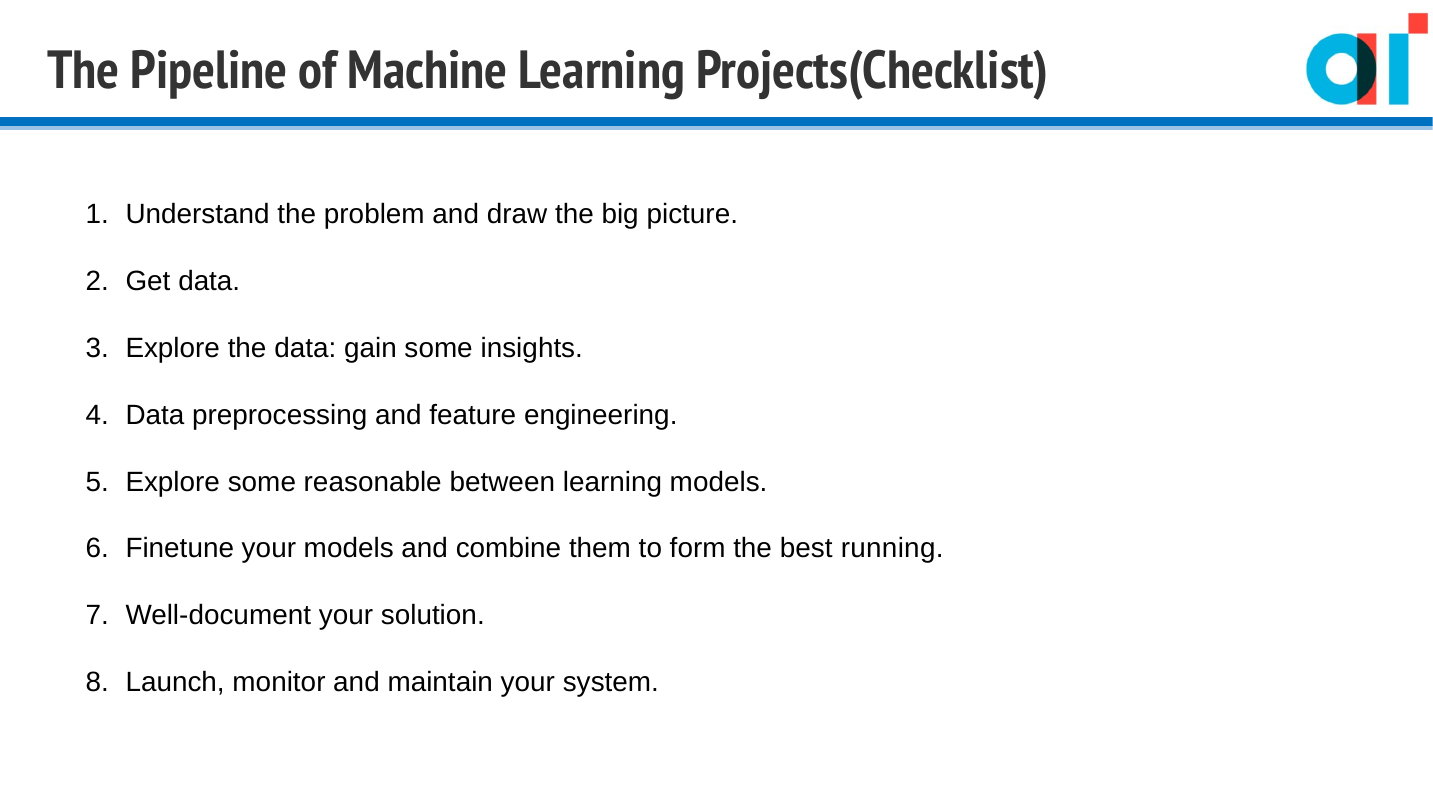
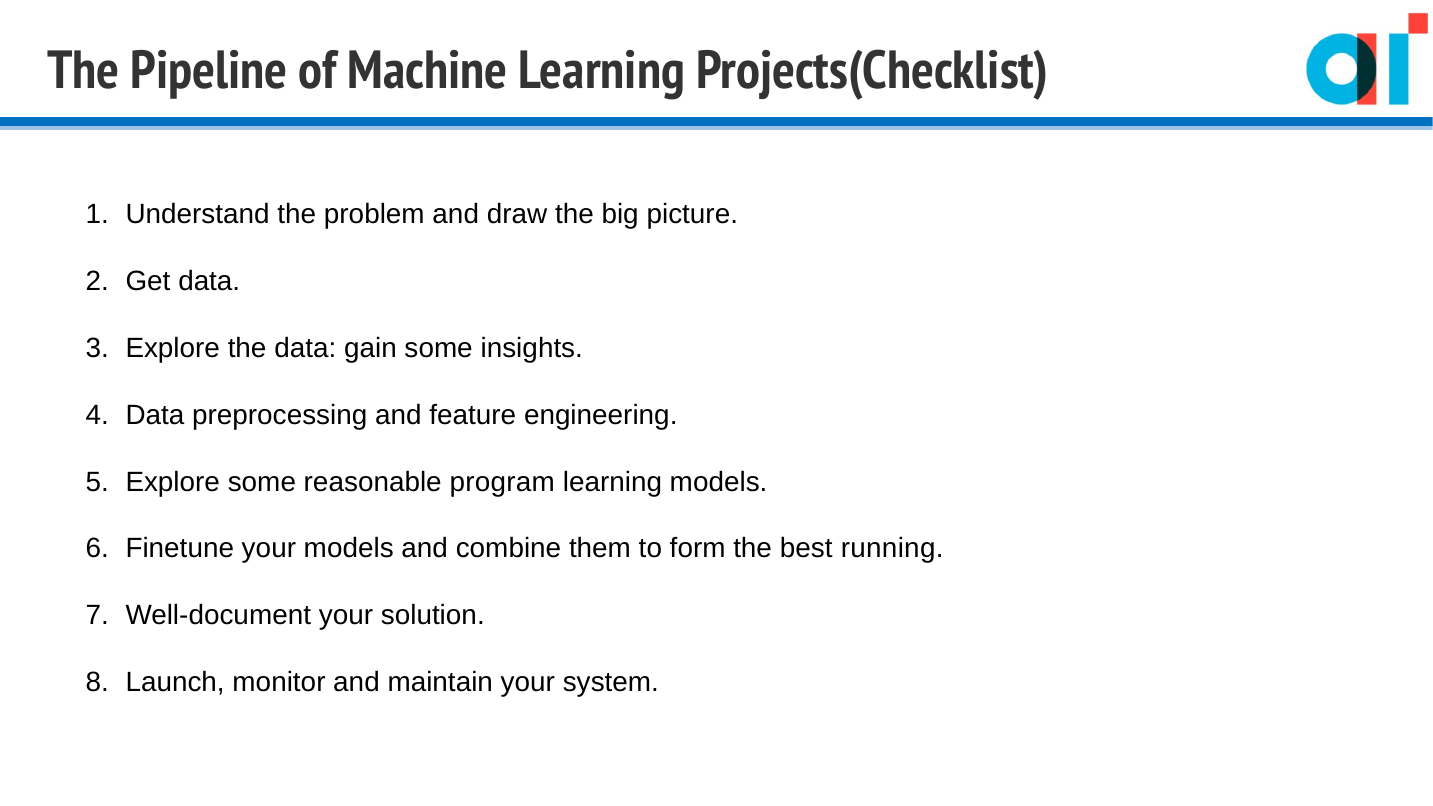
between: between -> program (502, 482)
